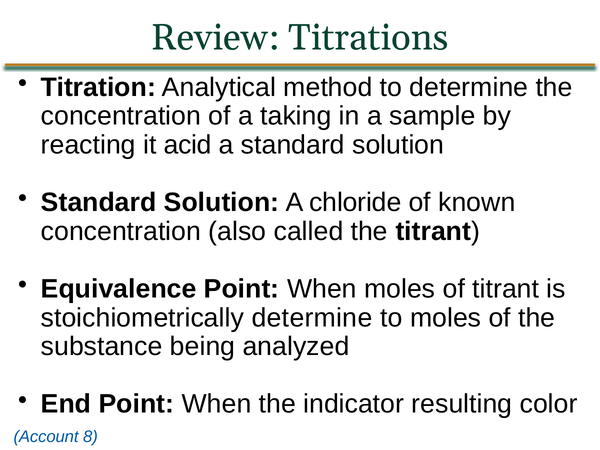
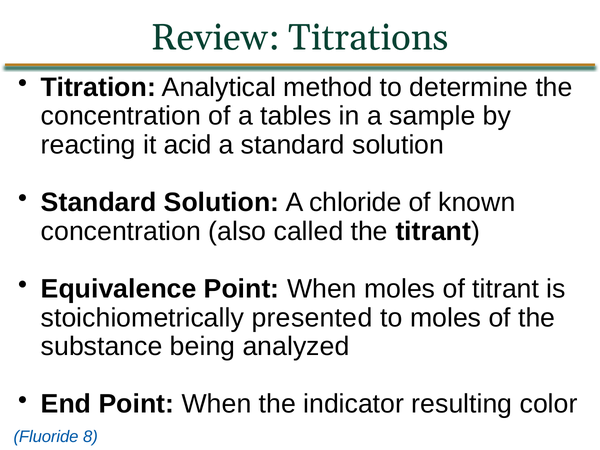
taking: taking -> tables (296, 116)
stoichiometrically determine: determine -> presented (312, 318)
Account: Account -> Fluoride (46, 437)
